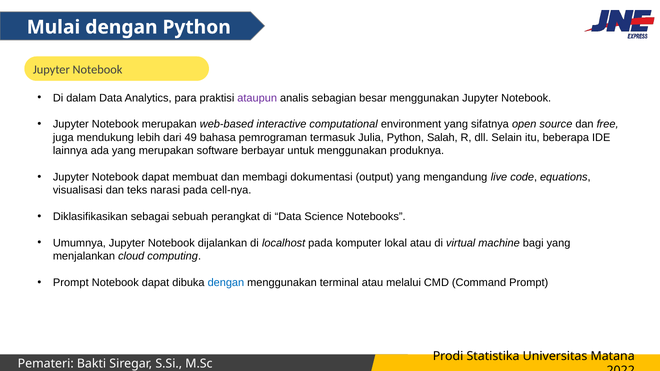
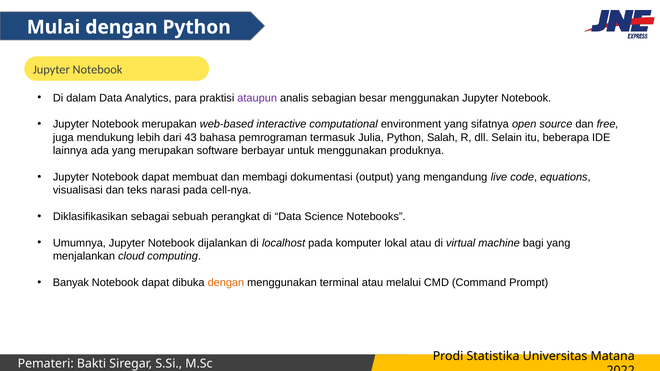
49: 49 -> 43 (191, 138)
Prompt: Prompt -> Banyak (71, 283)
dengan colour: blue -> orange (226, 283)
